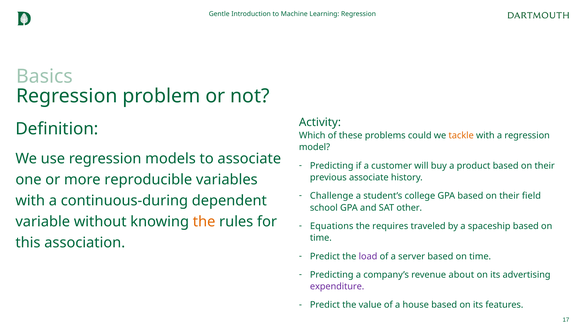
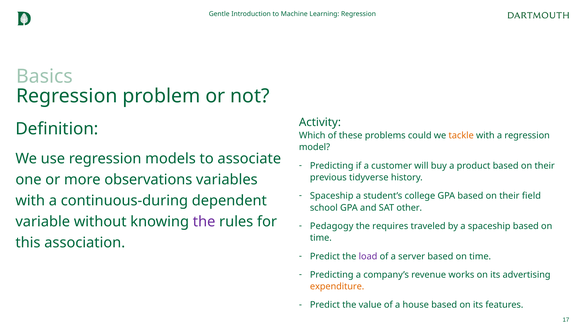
previous associate: associate -> tidyverse (369, 178)
reproducible: reproducible -> observations (148, 180)
Challenge: Challenge -> Spaceship (332, 196)
the colour: orange -> purple (204, 222)
Equations: Equations -> Pedagogy (332, 226)
about: about -> works (461, 275)
expenditure colour: purple -> orange (337, 287)
